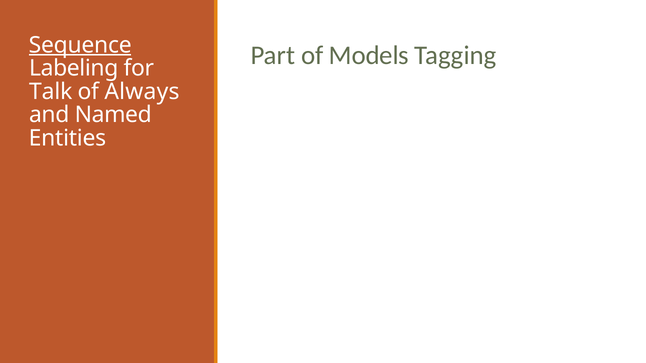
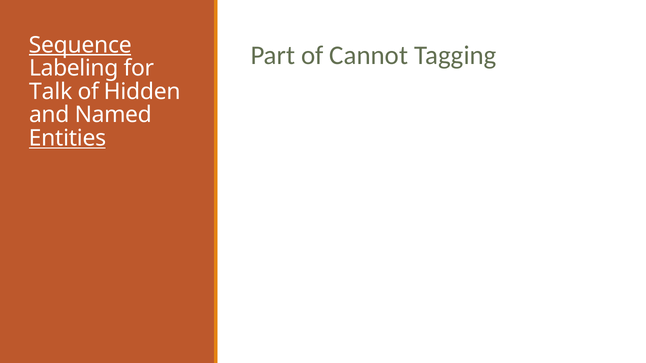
Models: Models -> Cannot (369, 56)
Always: Always -> Hidden (142, 92)
Entities underline: none -> present (67, 138)
